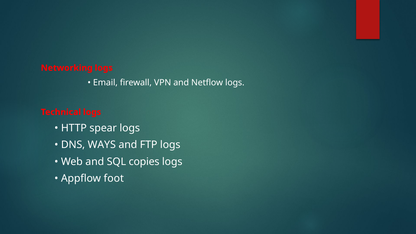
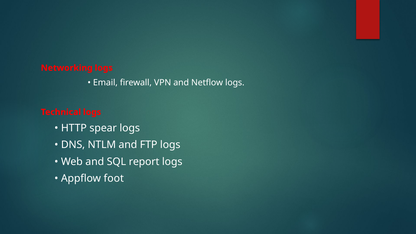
WAYS: WAYS -> NTLM (102, 145)
copies: copies -> report (144, 162)
